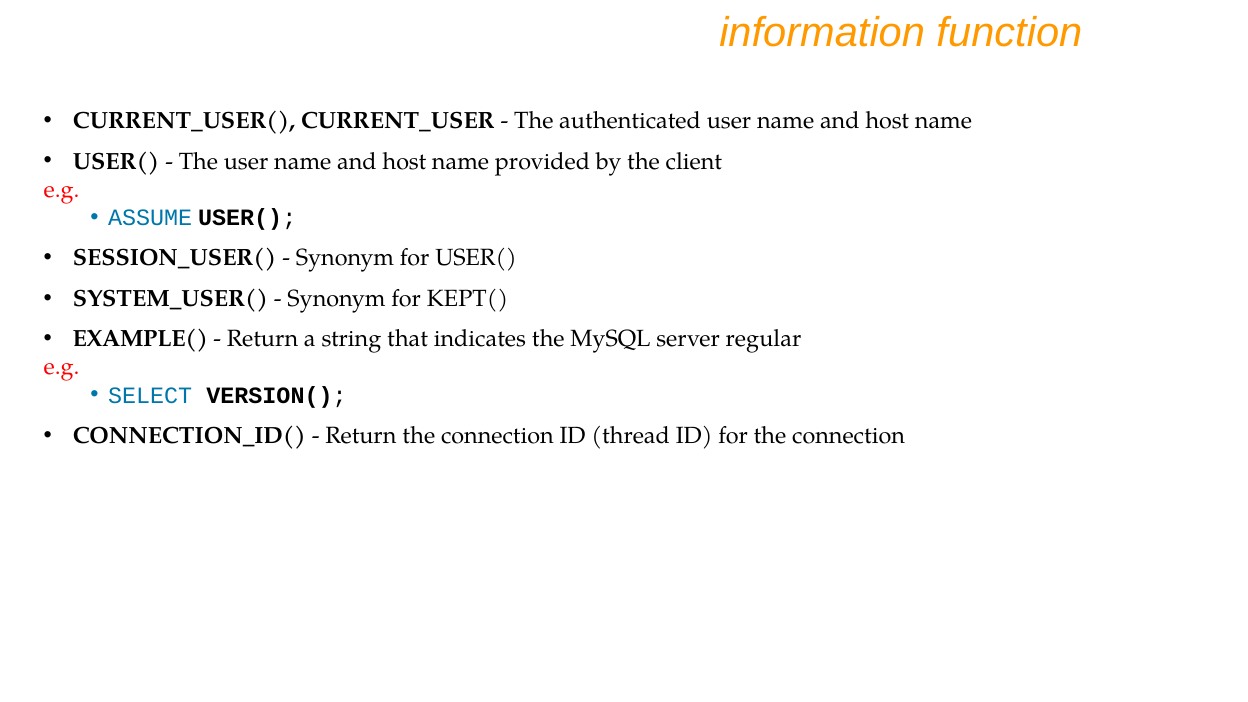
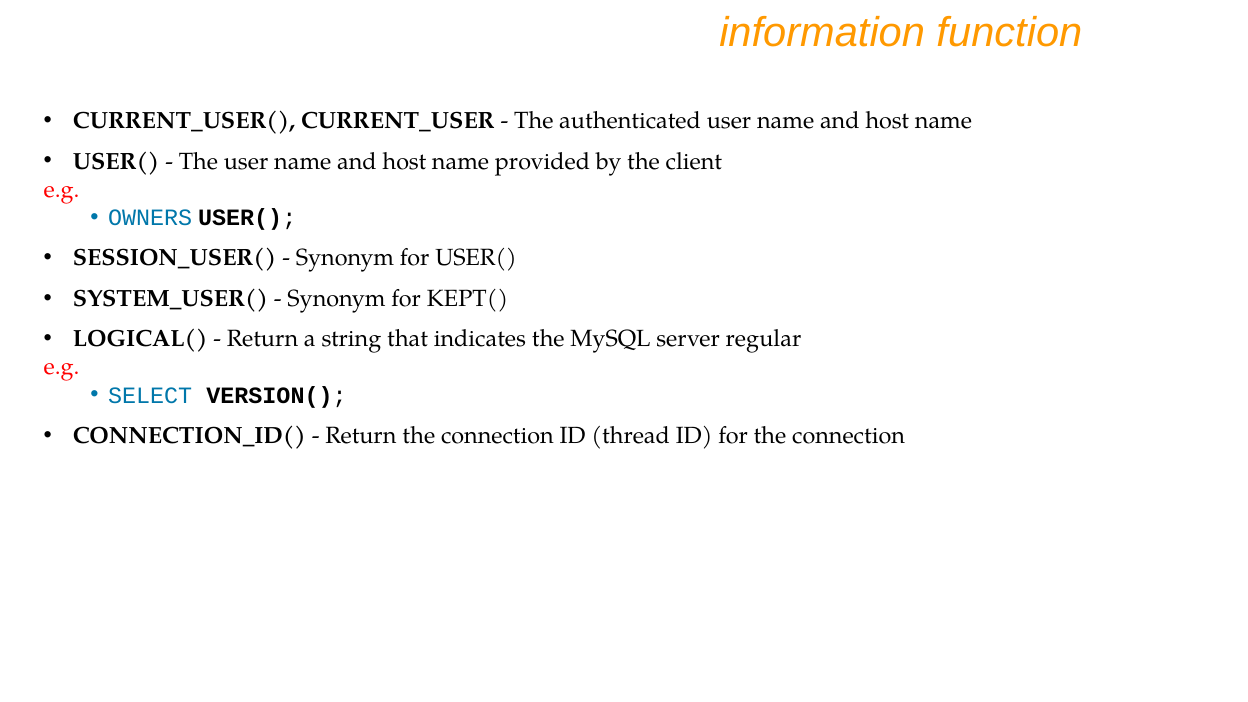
ASSUME: ASSUME -> OWNERS (150, 218)
EXAMPLE(: EXAMPLE( -> LOGICAL( (140, 339)
